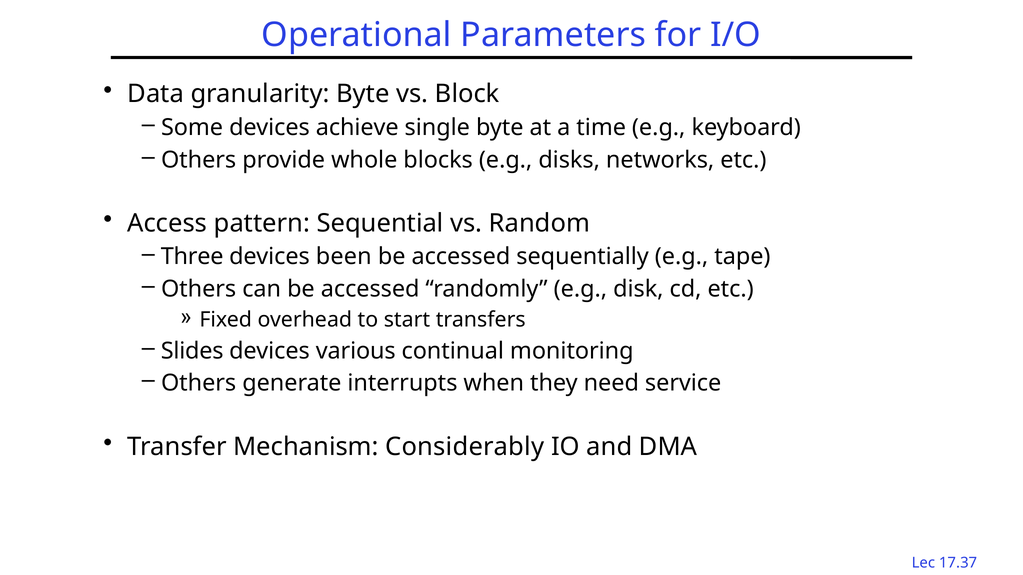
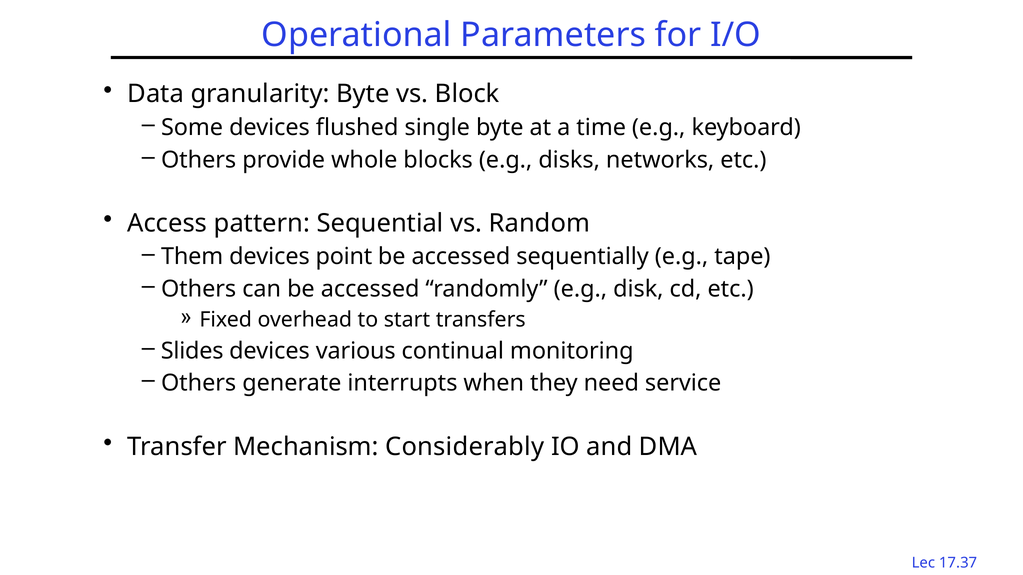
achieve: achieve -> flushed (357, 128)
Three: Three -> Them (192, 257)
been: been -> point (344, 257)
